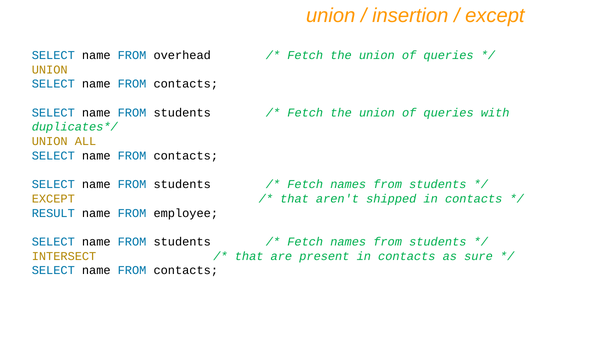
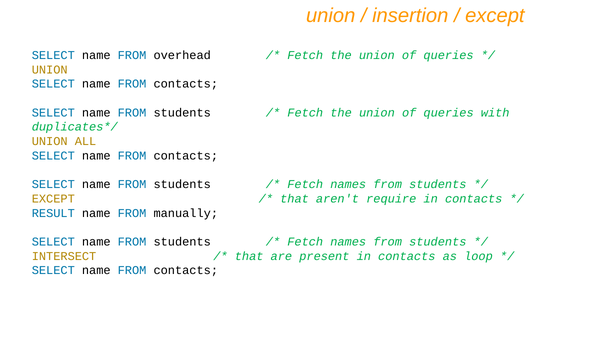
shipped: shipped -> require (391, 199)
employee: employee -> manually (186, 213)
sure: sure -> loop (478, 256)
